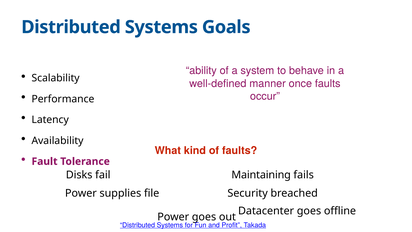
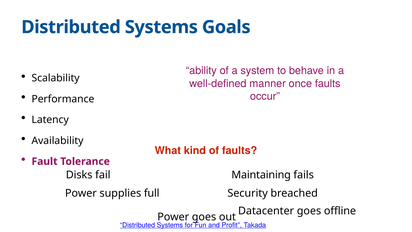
file: file -> full (152, 193)
